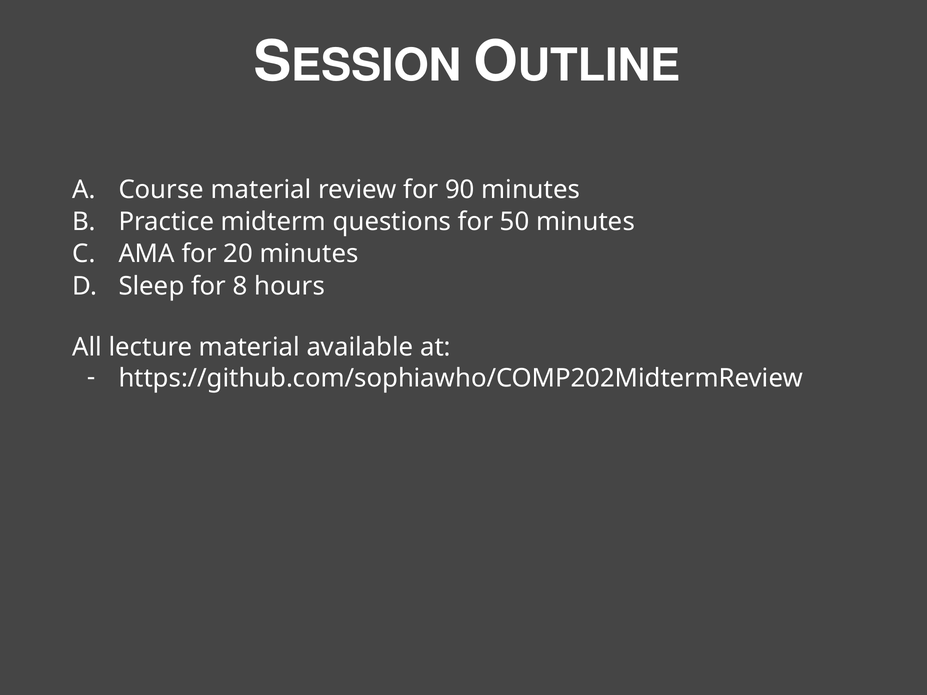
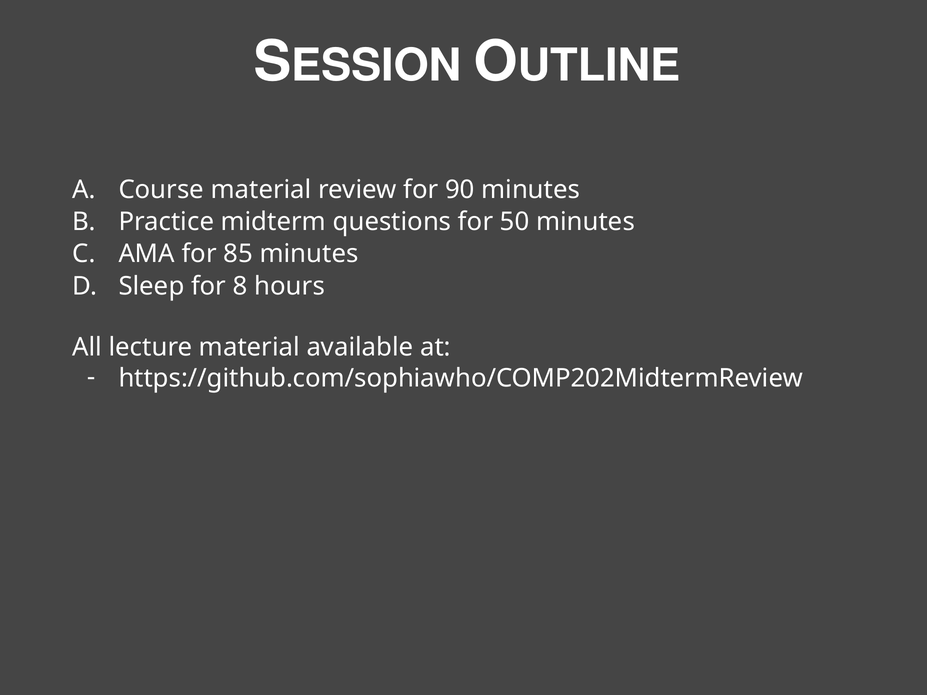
20: 20 -> 85 (238, 254)
